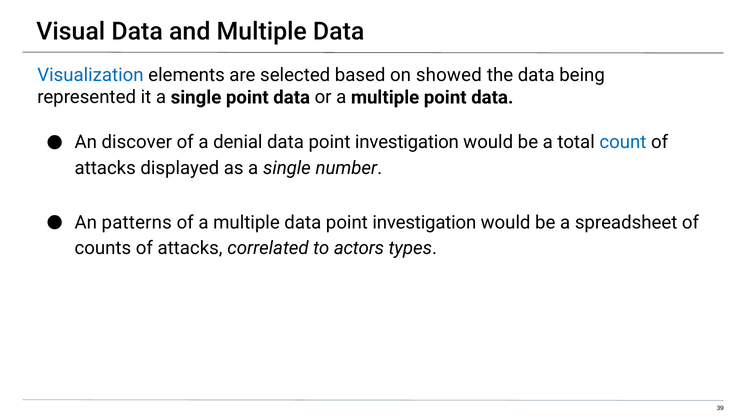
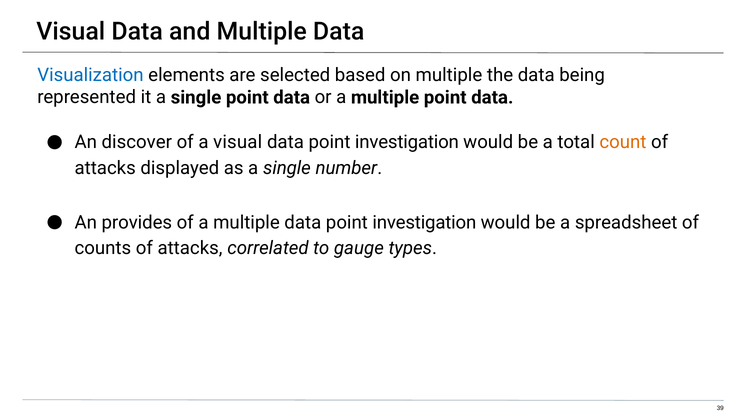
on showed: showed -> multiple (449, 75)
a denial: denial -> visual (238, 142)
count colour: blue -> orange (623, 142)
patterns: patterns -> provides (137, 223)
actors: actors -> gauge (359, 248)
